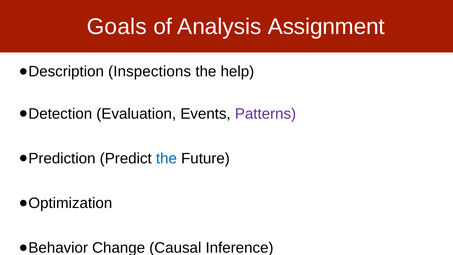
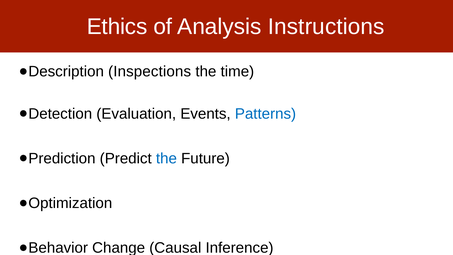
Goals: Goals -> Ethics (117, 27)
Assignment: Assignment -> Instructions (326, 27)
help: help -> time (237, 72)
Patterns colour: purple -> blue (265, 114)
